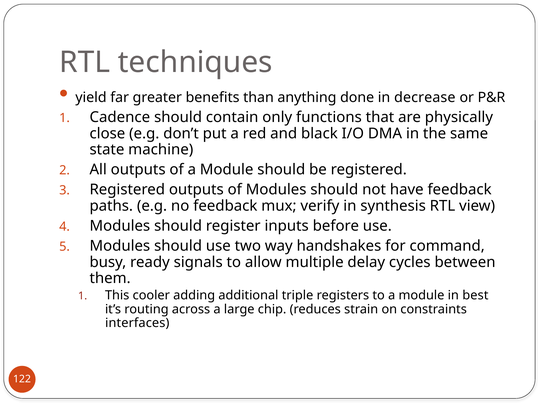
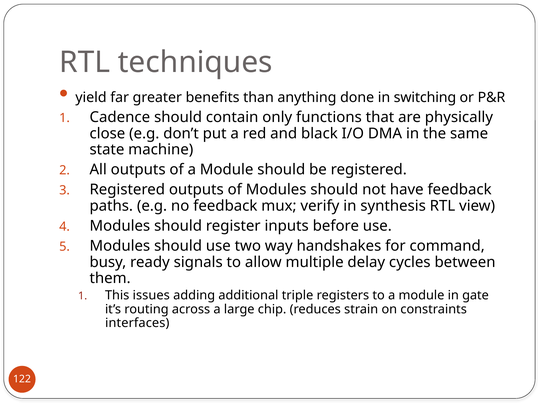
decrease: decrease -> switching (425, 98)
cooler: cooler -> issues (151, 296)
best: best -> gate (475, 296)
